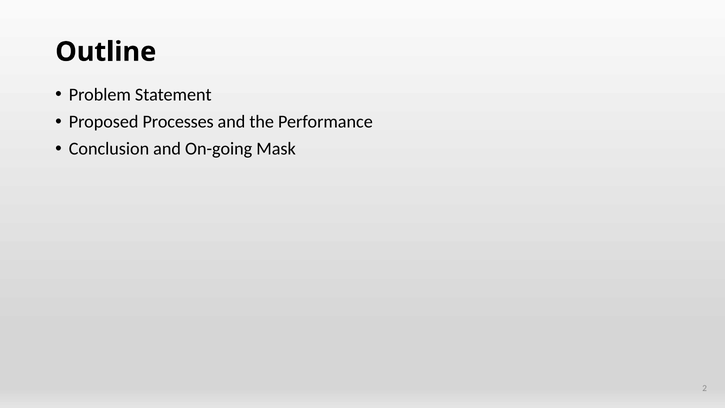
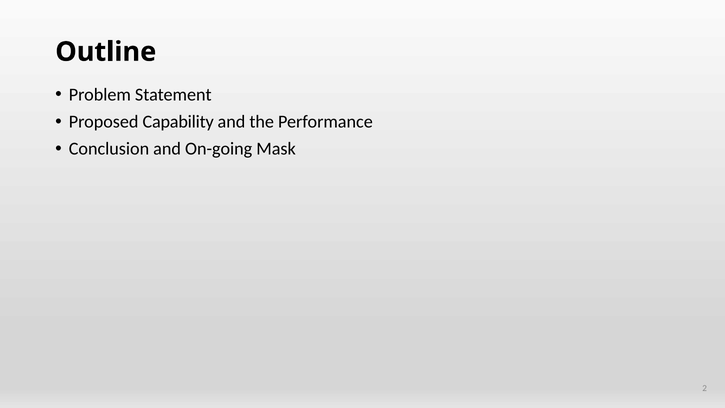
Processes: Processes -> Capability (178, 122)
